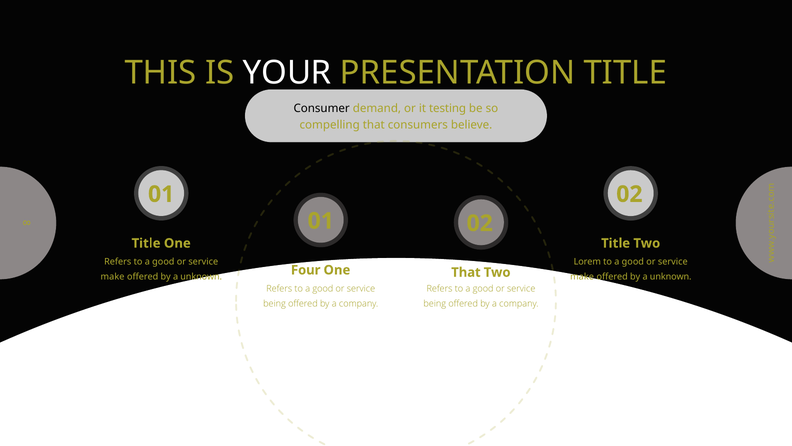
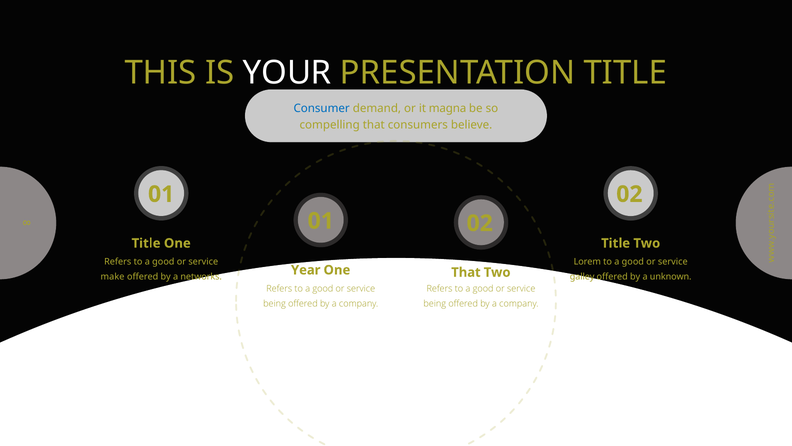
Consumer colour: black -> blue (322, 108)
testing: testing -> magna (448, 108)
Four: Four -> Year (306, 270)
unknown: unknown -> networks (201, 277)
make: make -> galley (582, 277)
